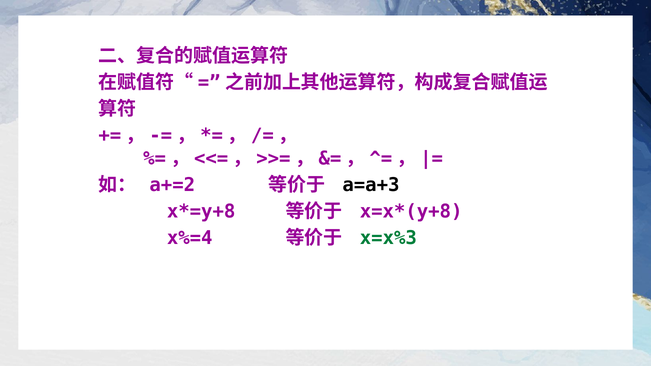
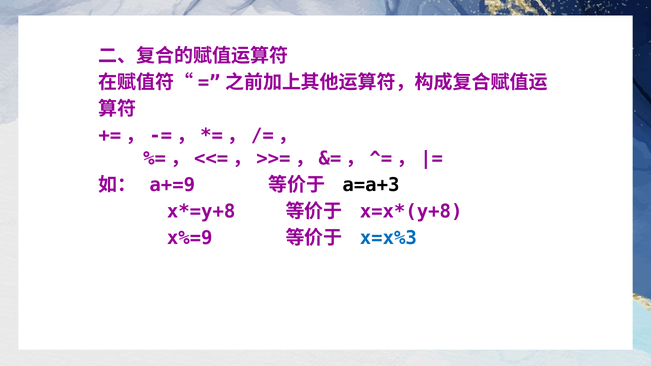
a+=2: a+=2 -> a+=9 (172, 185)
x%=4: x%=4 -> x%=9 (190, 238)
x=x%3 colour: green -> blue (388, 238)
